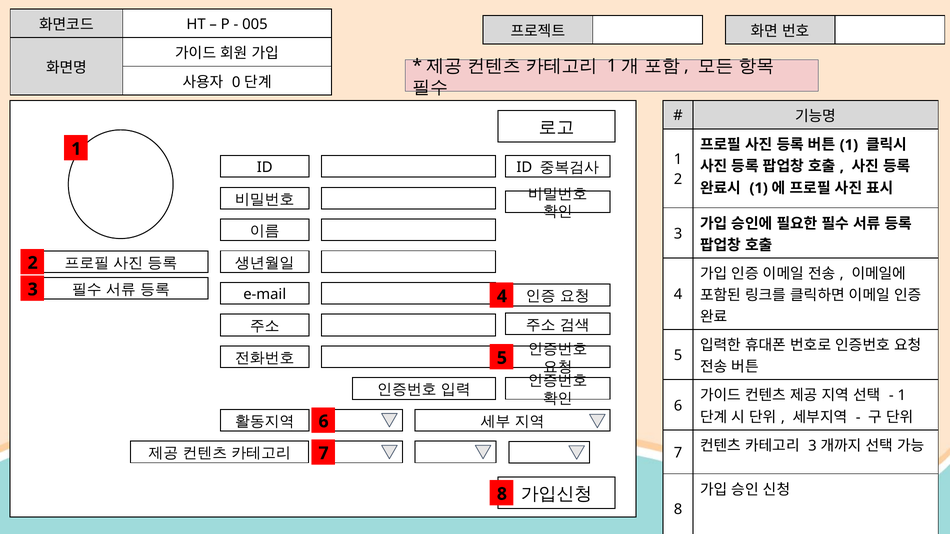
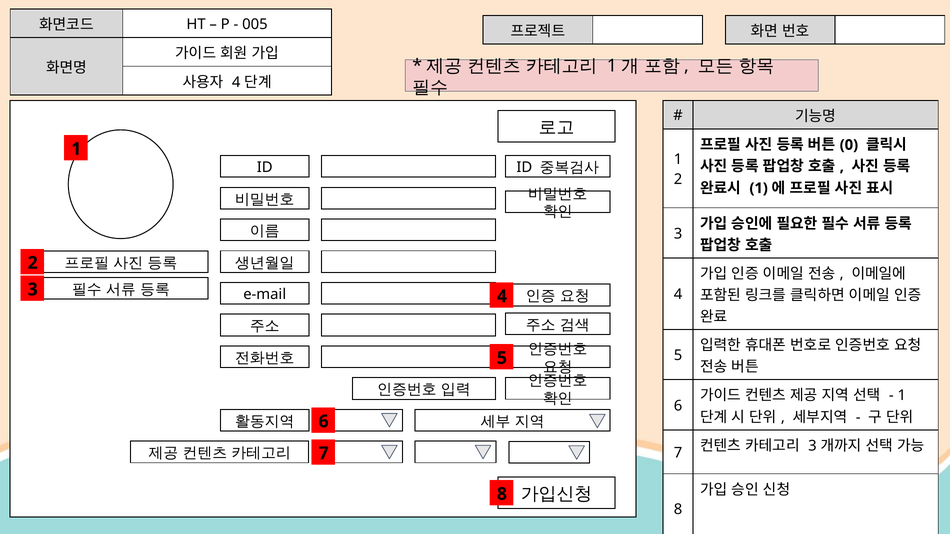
0: 0 -> 4 (236, 82)
1: 1 -> 0 (849, 145)
